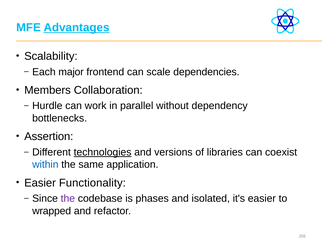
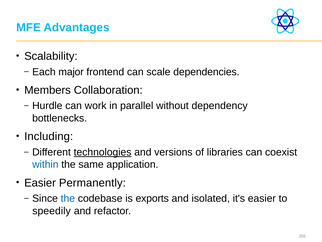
Advantages underline: present -> none (77, 27)
Assertion: Assertion -> Including (49, 136)
Functionality: Functionality -> Permanently (92, 182)
the colour: purple -> blue (68, 198)
phases: phases -> exports (152, 198)
wrapped: wrapped -> speedily (52, 210)
